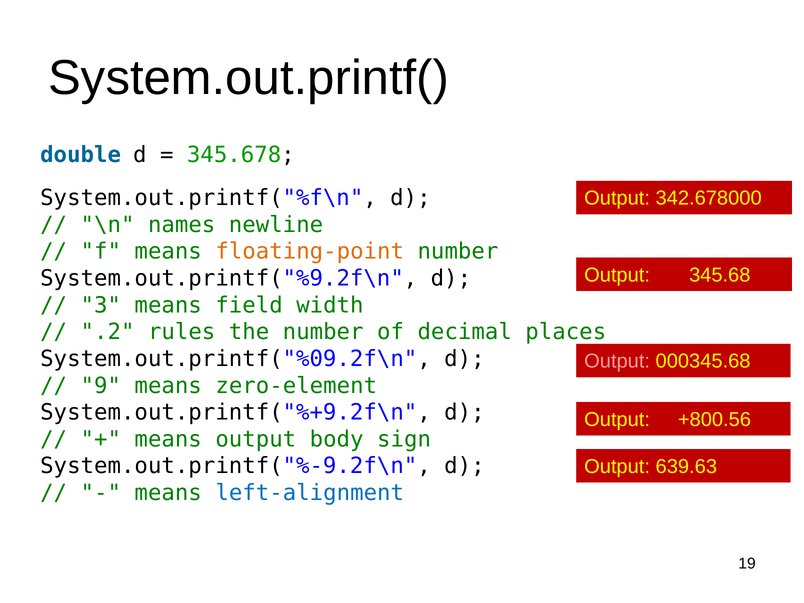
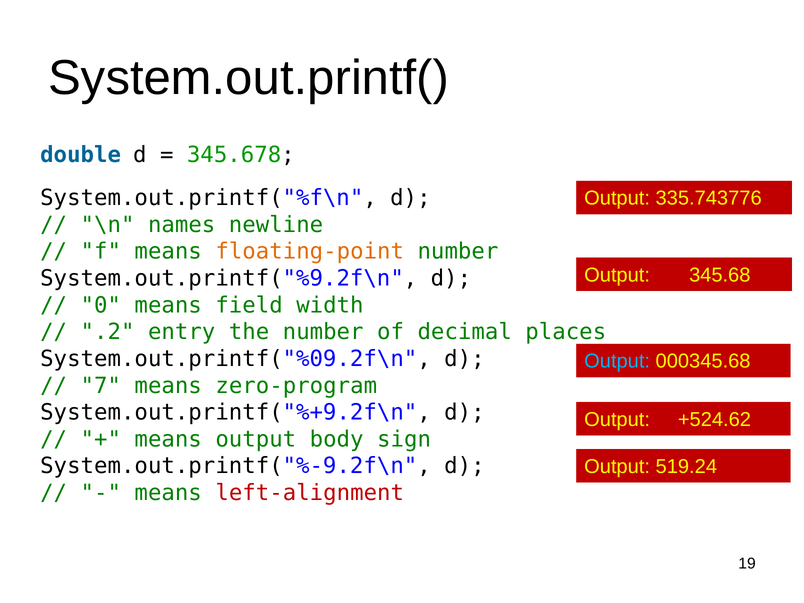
342.678000: 342.678000 -> 335.743776 (709, 198)
3: 3 -> 0 (101, 305)
rules: rules -> entry (182, 332)
Output colour: pink -> light blue (617, 361)
9: 9 -> 7 (101, 386)
zero-element: zero-element -> zero-program (296, 386)
+800.56: +800.56 -> +524.62 (714, 419)
639.63: 639.63 -> 519.24 (686, 466)
left-alignment colour: blue -> red (310, 493)
